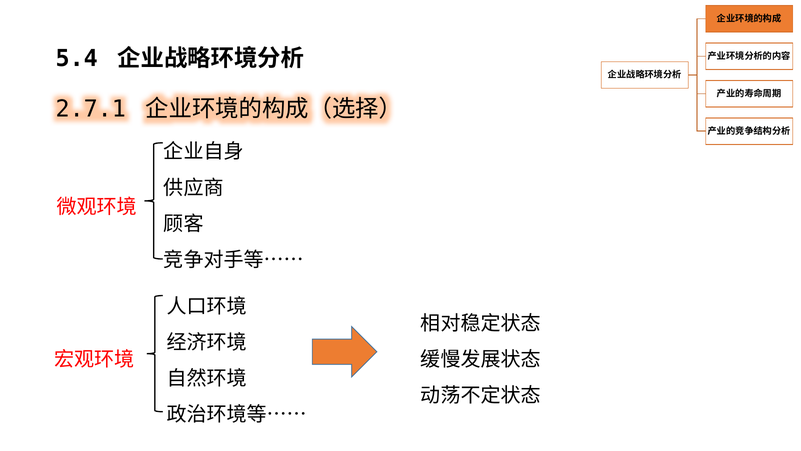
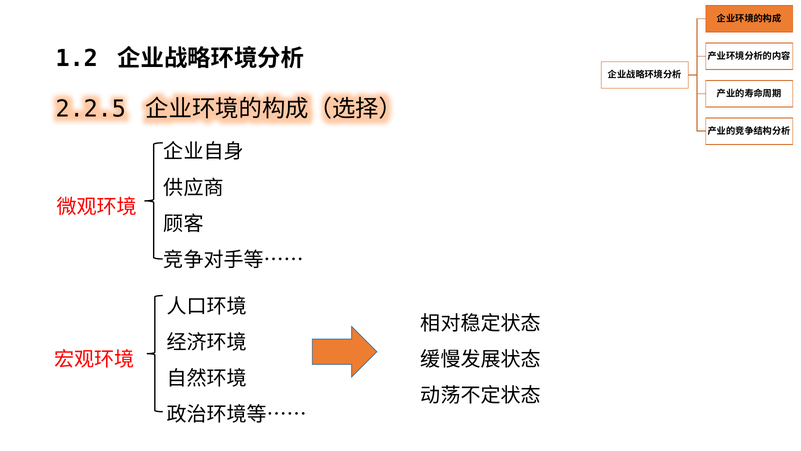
5.4: 5.4 -> 1.2 (77, 58)
2.7.1: 2.7.1 -> 2.2.5 (91, 109)
